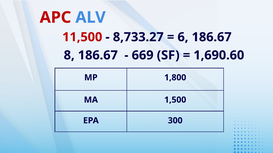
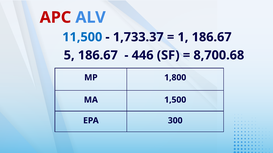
11,500 colour: red -> blue (82, 37)
8,733.27: 8,733.27 -> 1,733.37 (138, 37)
6: 6 -> 1 (183, 37)
8: 8 -> 5 (69, 55)
669: 669 -> 446 (143, 55)
1,690.60: 1,690.60 -> 8,700.68 (219, 55)
